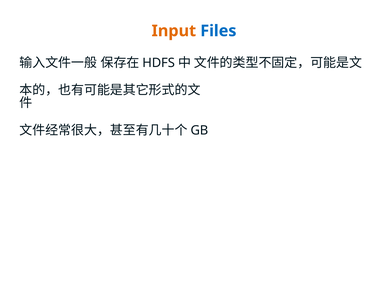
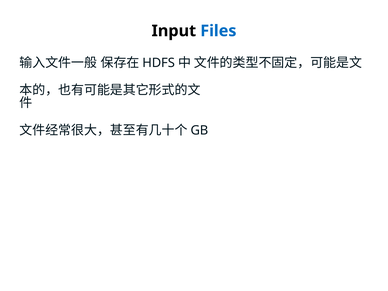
Input colour: orange -> black (174, 31)
